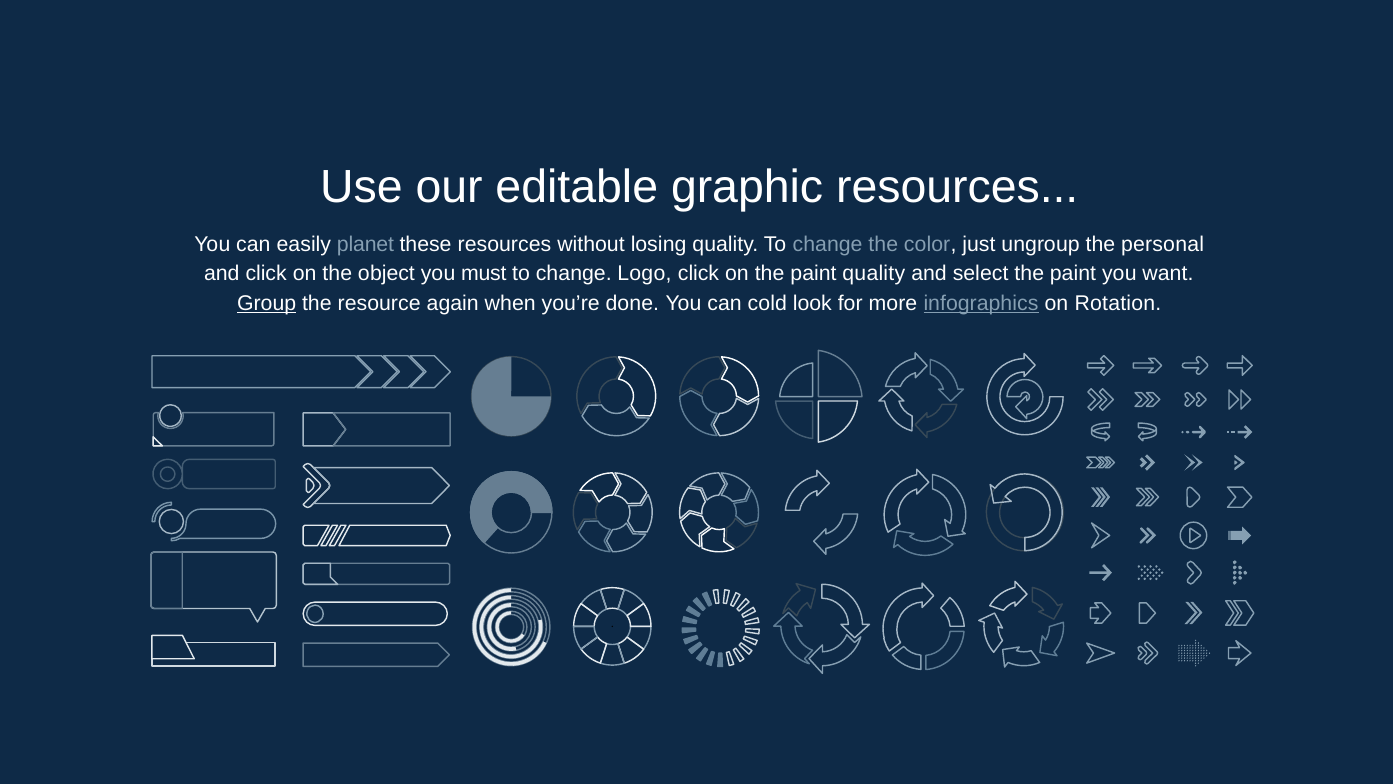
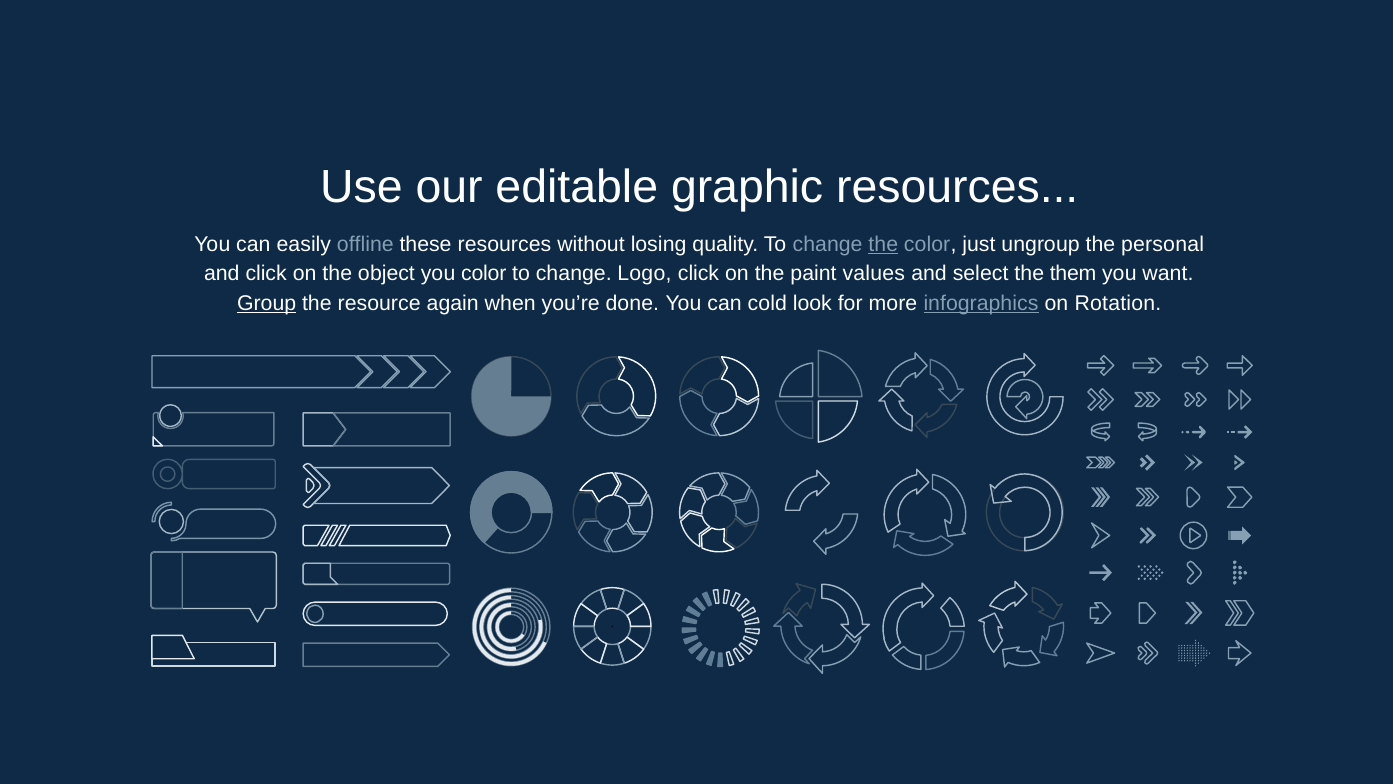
planet: planet -> offline (365, 244)
the underline: none -> present (883, 244)
you must: must -> color (484, 274)
paint quality: quality -> values (874, 274)
select the paint: paint -> them (1073, 274)
